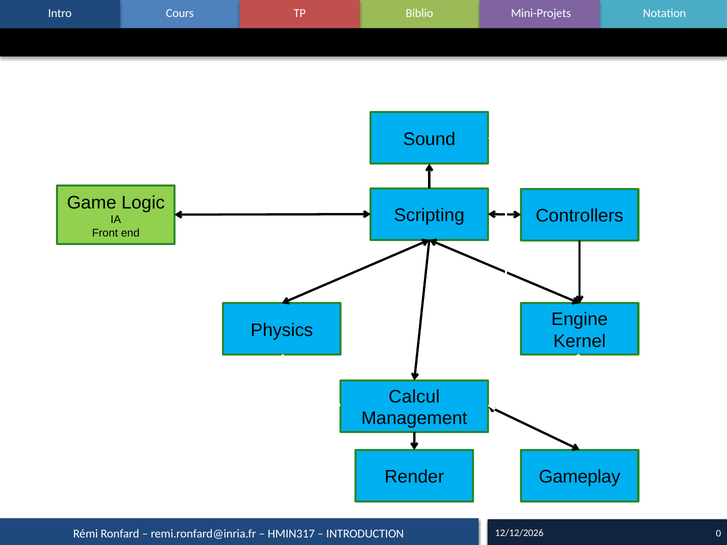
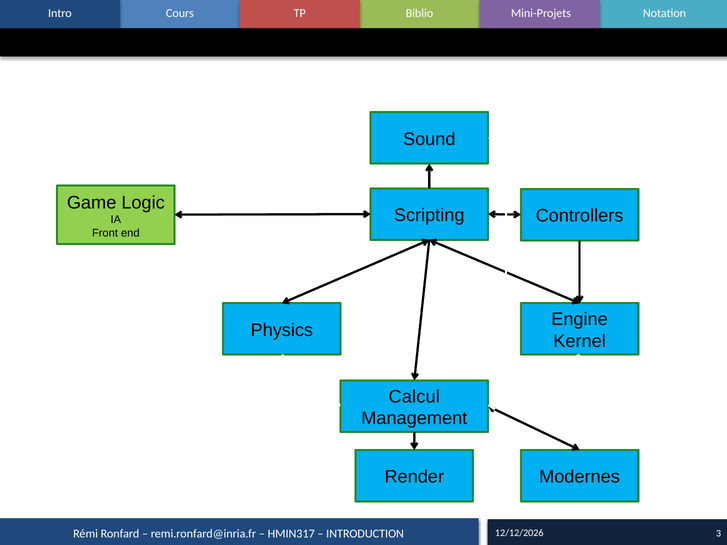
Gameplay: Gameplay -> Modernes (580, 477)
0: 0 -> 3 (719, 534)
